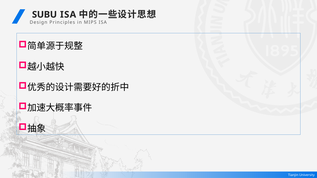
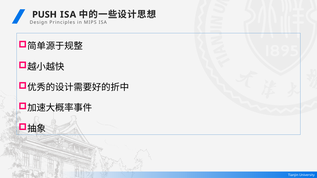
SUBU: SUBU -> PUSH (44, 15)
